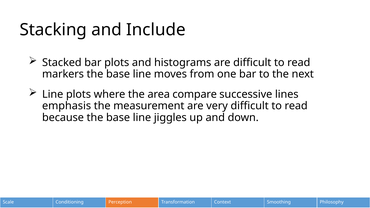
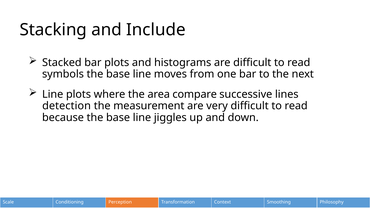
markers: markers -> symbols (63, 74)
emphasis: emphasis -> detection (67, 106)
